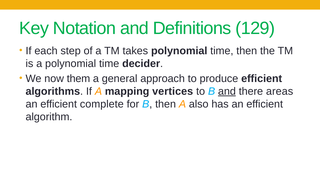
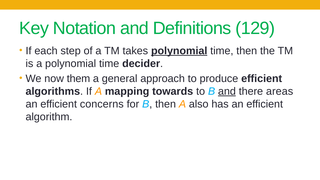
polynomial underline: none -> present (179, 51)
vertices: vertices -> towards (173, 91)
complete: complete -> concerns (102, 104)
